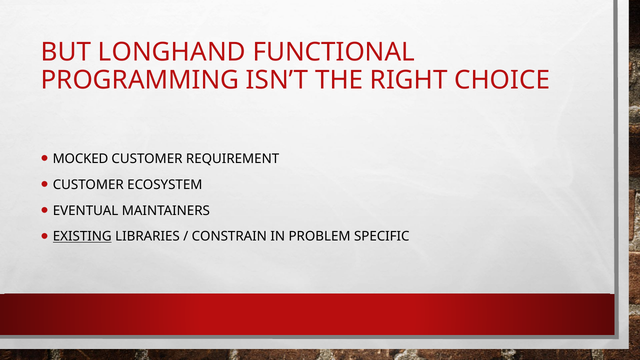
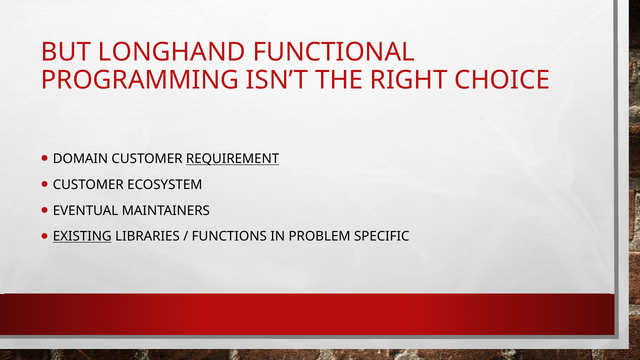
MOCKED: MOCKED -> DOMAIN (80, 159)
REQUIREMENT underline: none -> present (233, 159)
CONSTRAIN: CONSTRAIN -> FUNCTIONS (229, 237)
